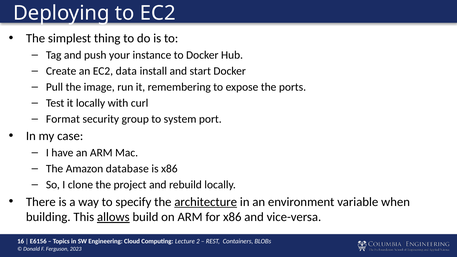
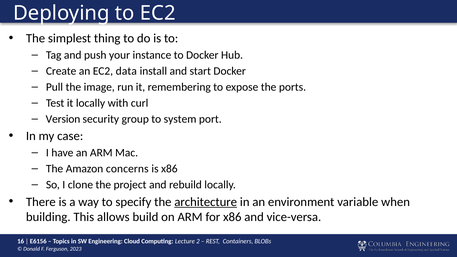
Format: Format -> Version (63, 119)
database: database -> concerns (127, 169)
allows underline: present -> none (113, 217)
